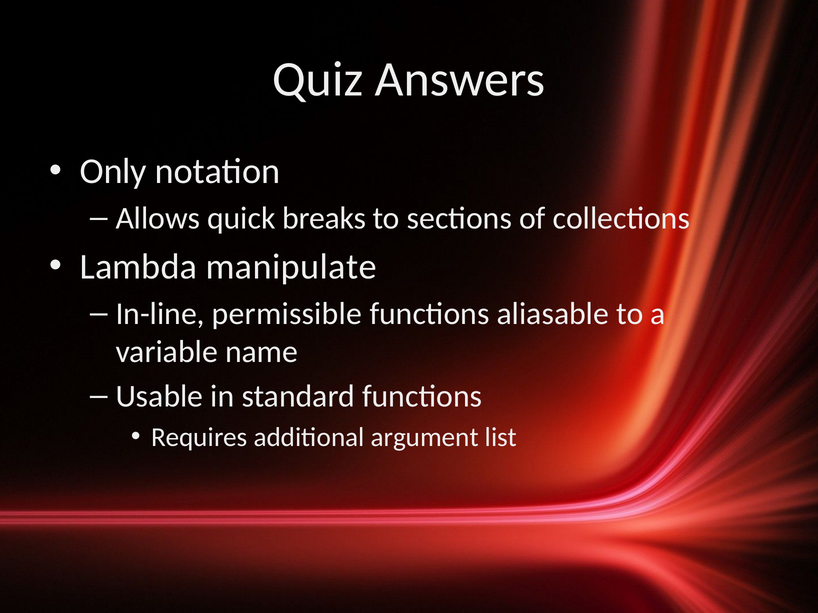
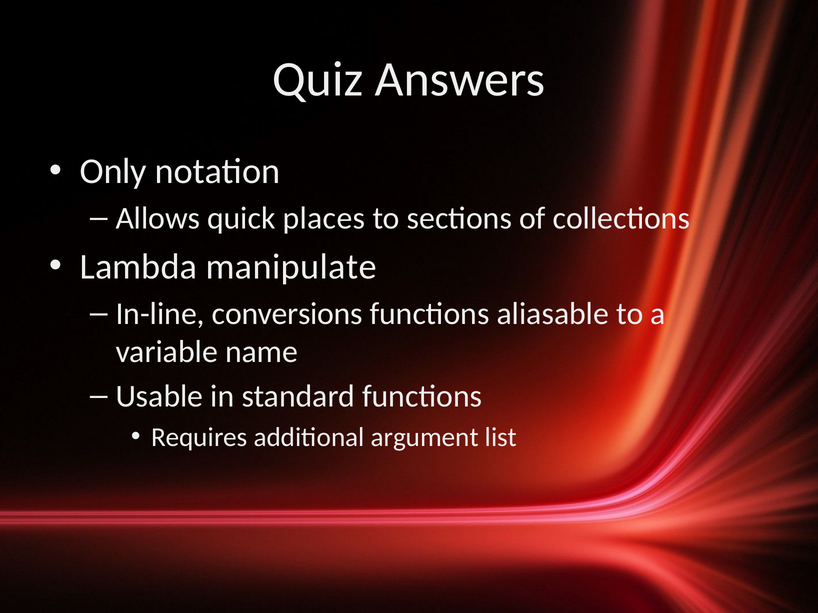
breaks: breaks -> places (324, 219)
permissible: permissible -> conversions (287, 314)
